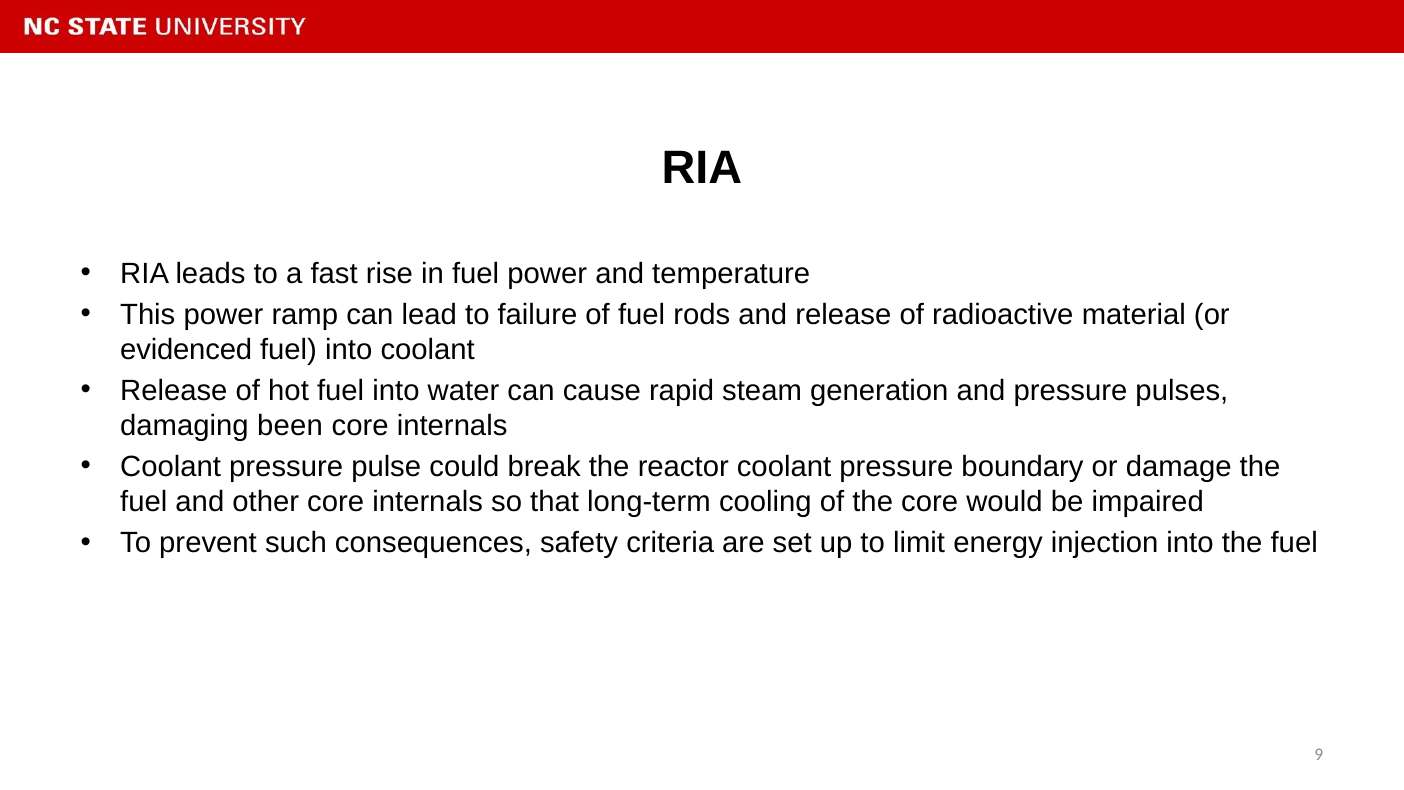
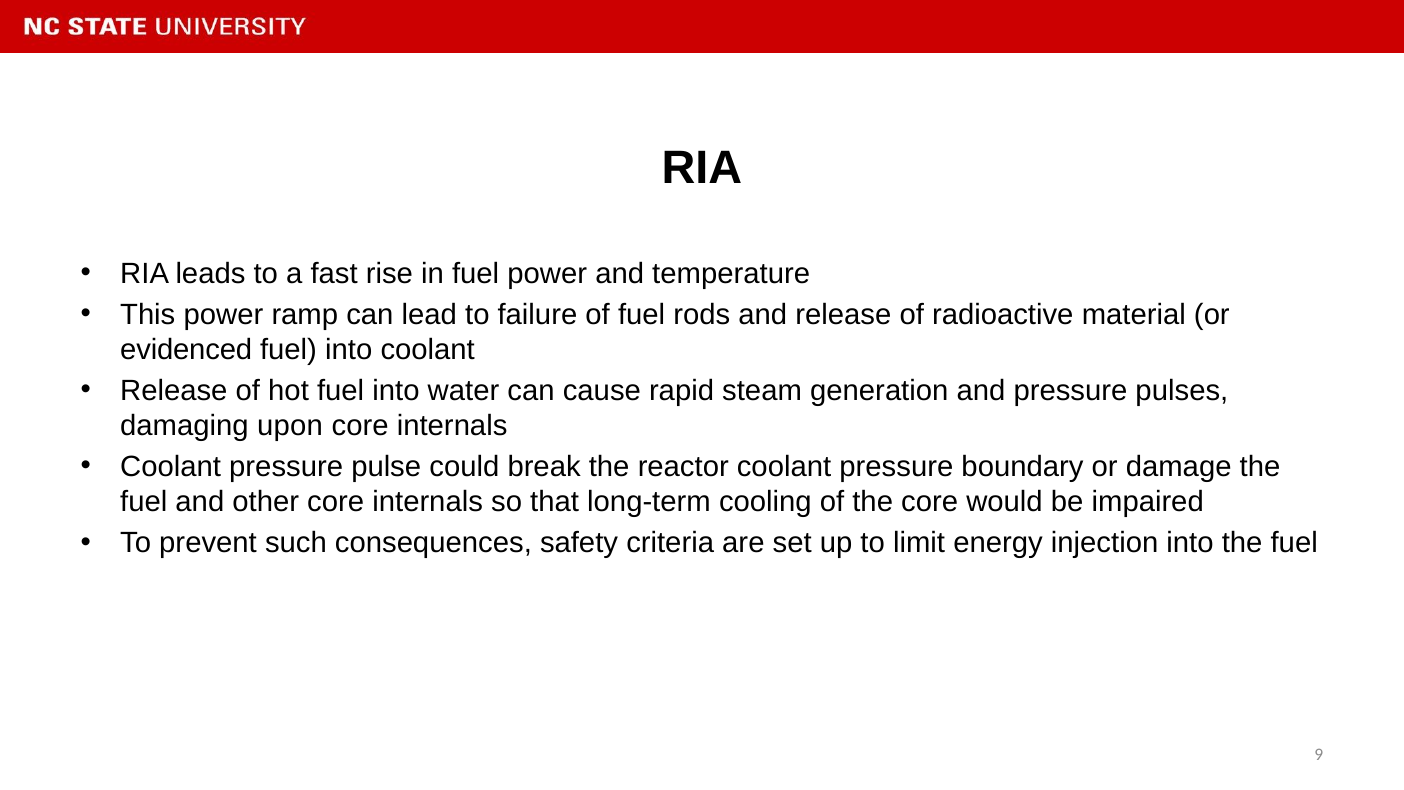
been: been -> upon (290, 426)
